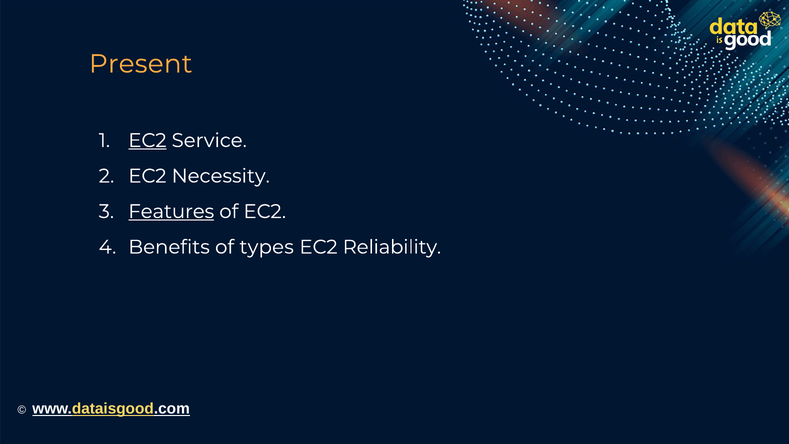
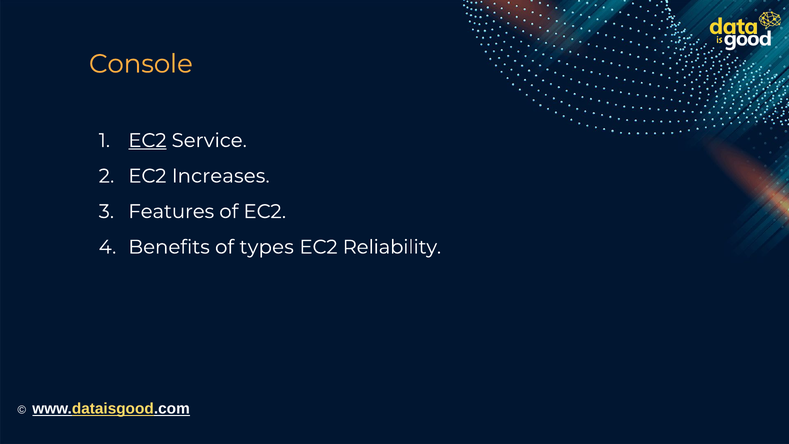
Present: Present -> Console (141, 64)
Necessity: Necessity -> Increases (221, 176)
Features underline: present -> none (171, 211)
